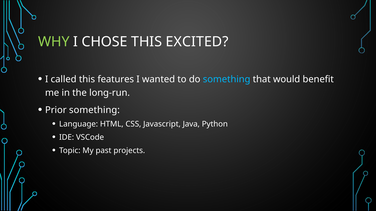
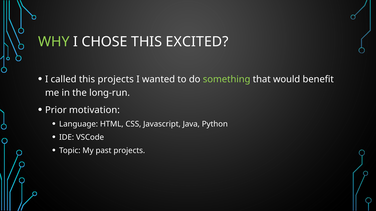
this features: features -> projects (116, 79)
something colour: light blue -> light green (227, 79)
Prior something: something -> motivation (94, 110)
